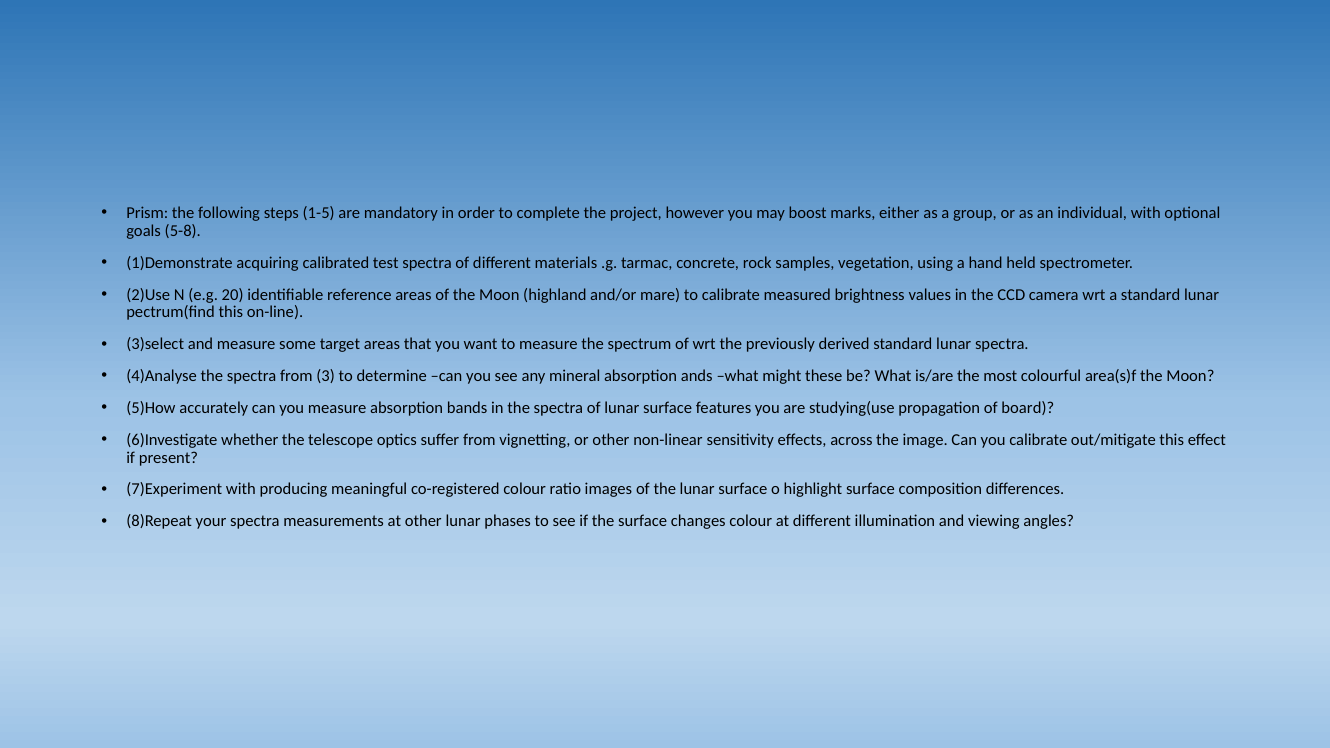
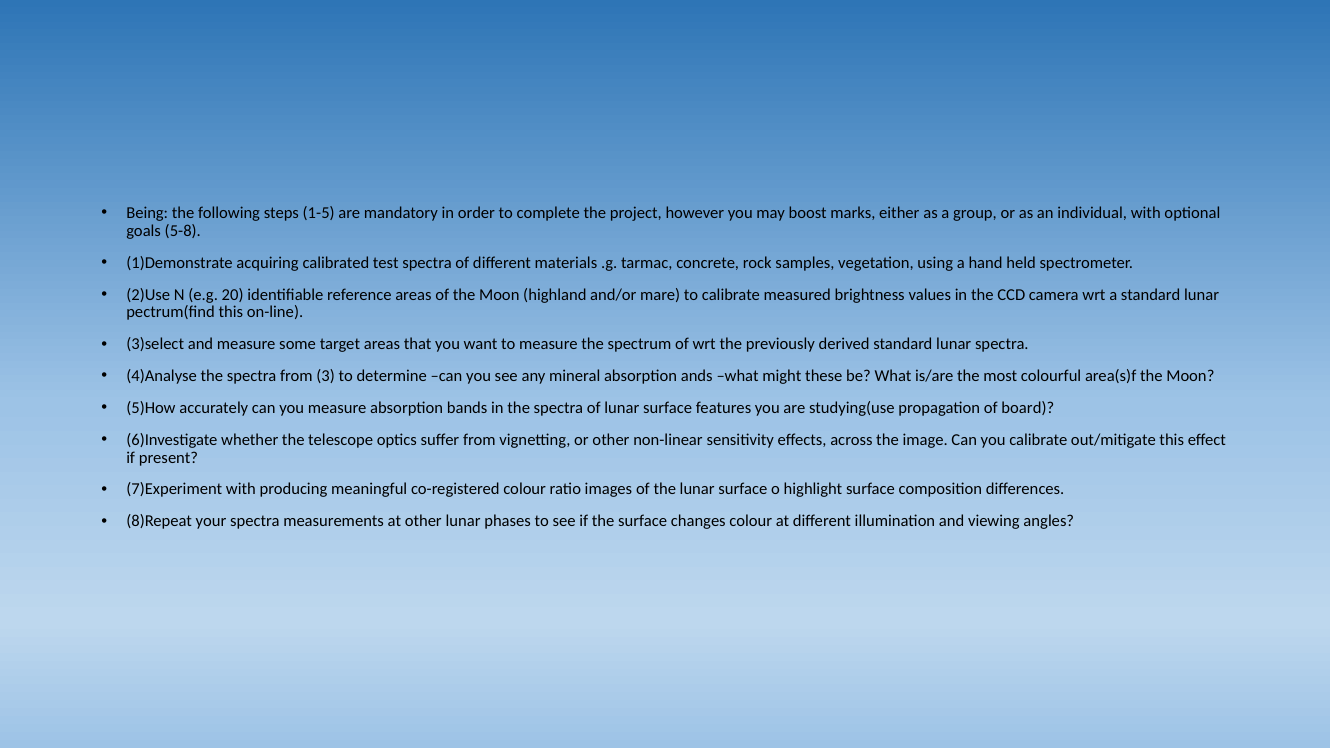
Prism: Prism -> Being (147, 213)
